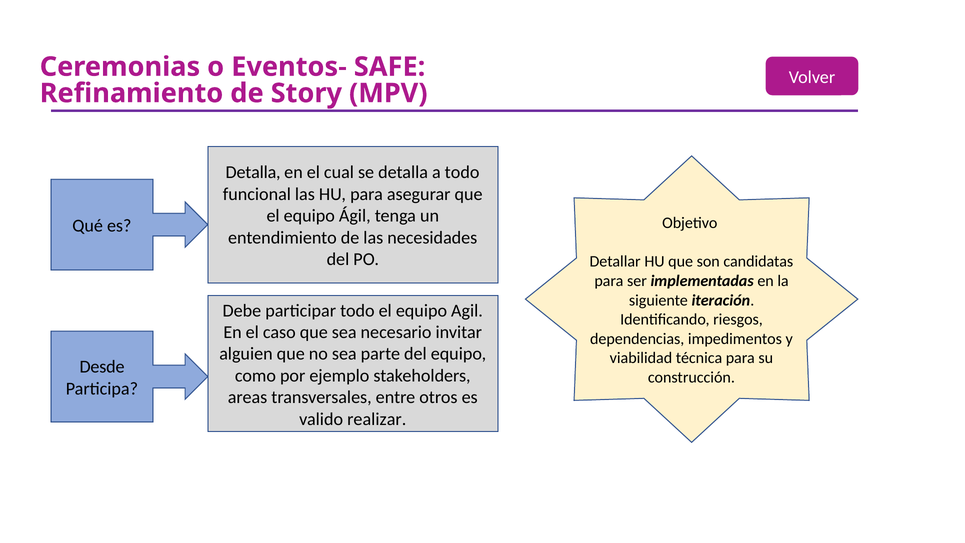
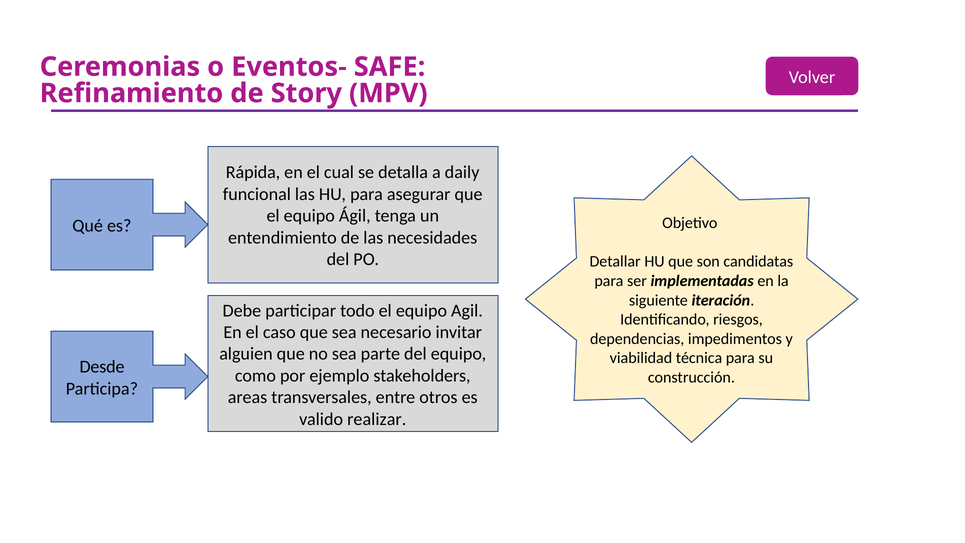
Detalla: Detalla -> Rápida (253, 172)
a todo: todo -> daily (462, 172)
